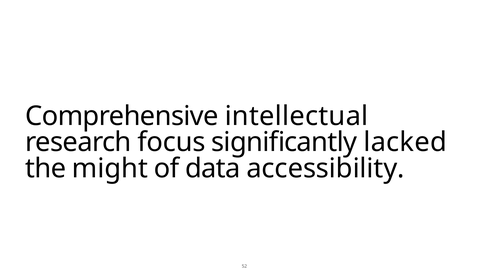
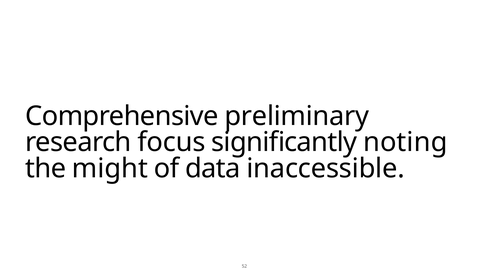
intellectual: intellectual -> preliminary (297, 116)
lacked: lacked -> noting (405, 142)
accessibility: accessibility -> inaccessible (326, 168)
